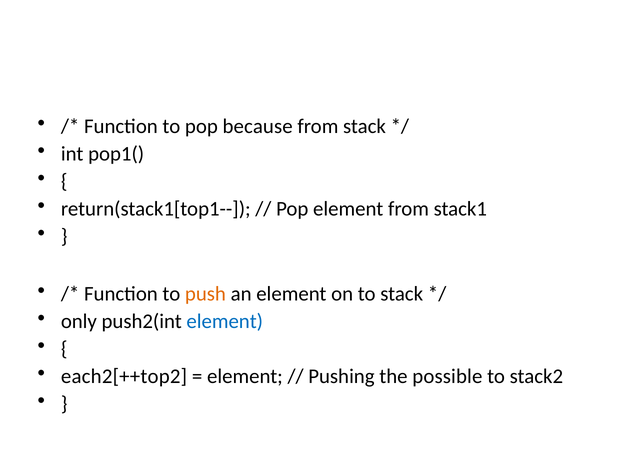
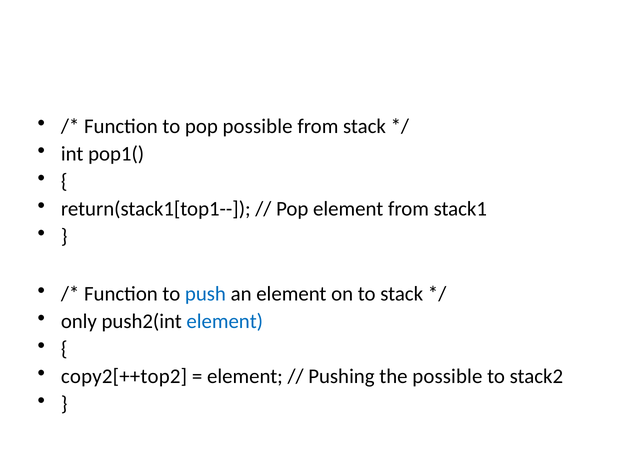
pop because: because -> possible (258, 126)
push colour: orange -> blue (205, 294)
each2[++top2: each2[++top2 -> copy2[++top2 (124, 376)
